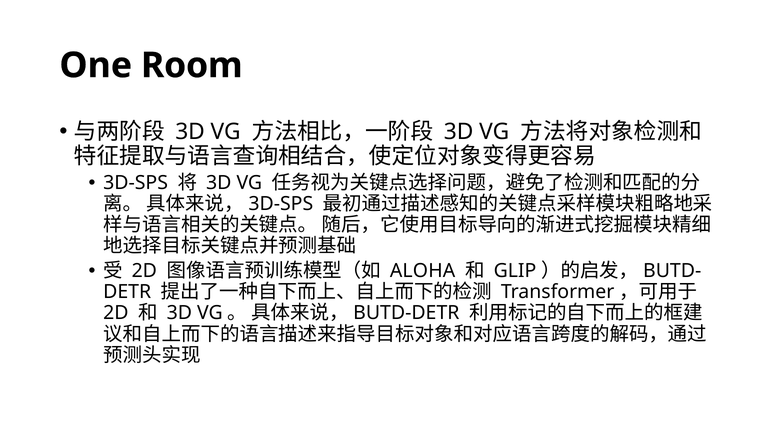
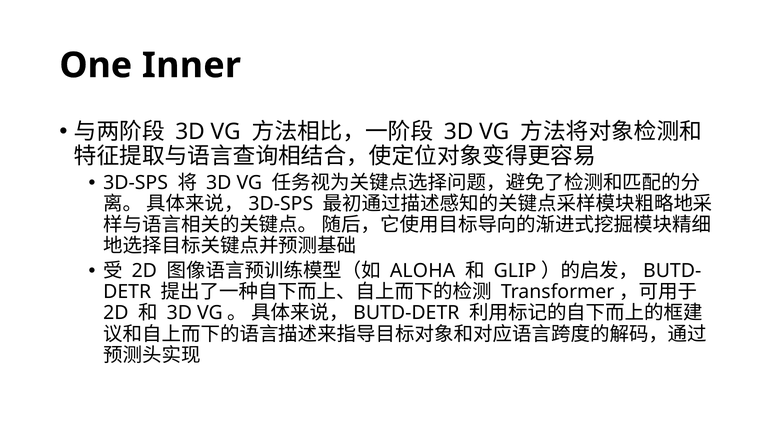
Room: Room -> Inner (191, 65)
